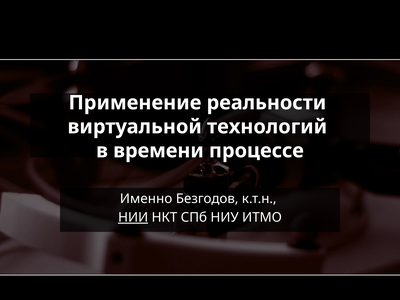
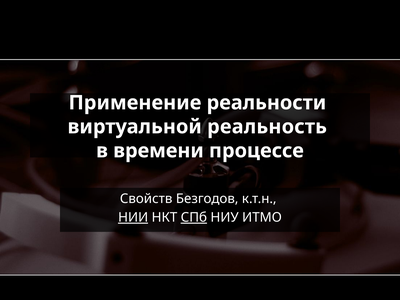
технологий: технологий -> реальность (267, 127)
Именно: Именно -> Свойств (146, 199)
СПб underline: none -> present (194, 217)
